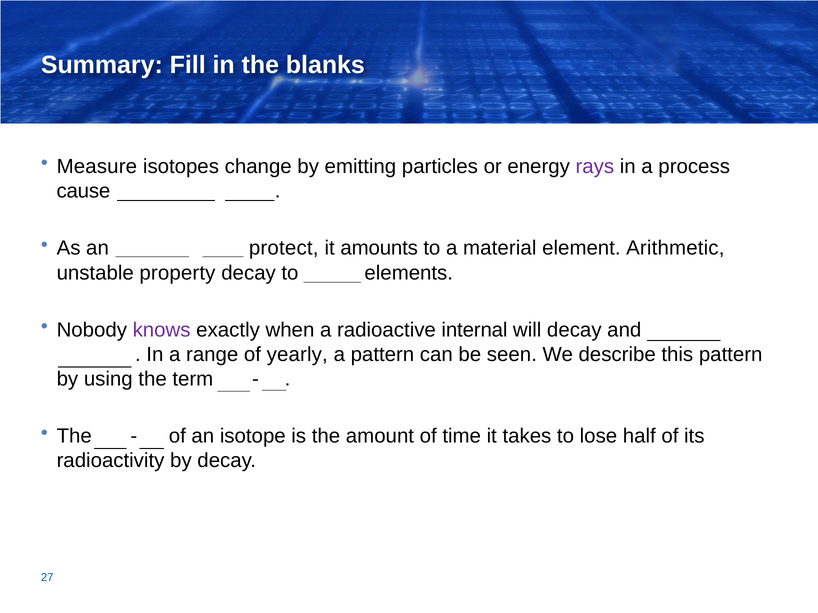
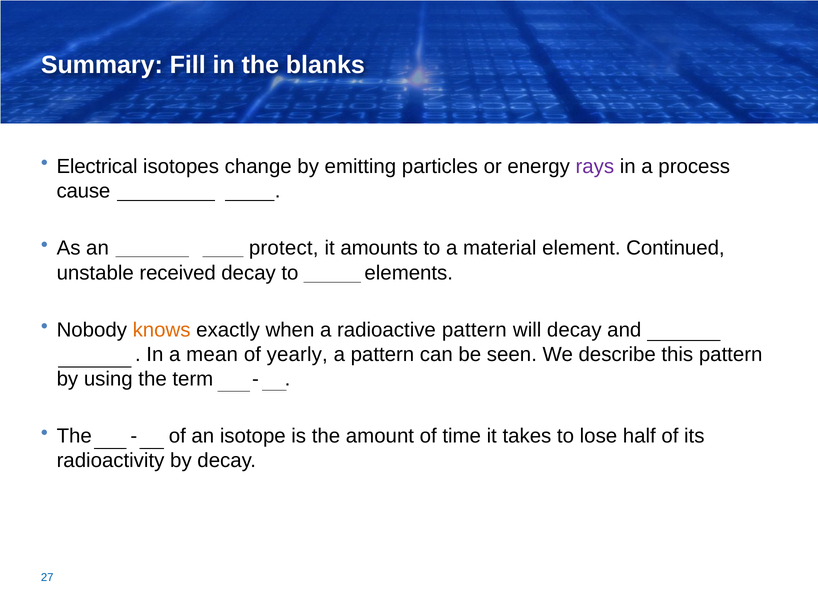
Measure: Measure -> Electrical (97, 167)
Arithmetic: Arithmetic -> Continued (675, 248)
property: property -> received (178, 273)
knows colour: purple -> orange (162, 330)
radioactive internal: internal -> pattern (474, 330)
range: range -> mean (212, 355)
